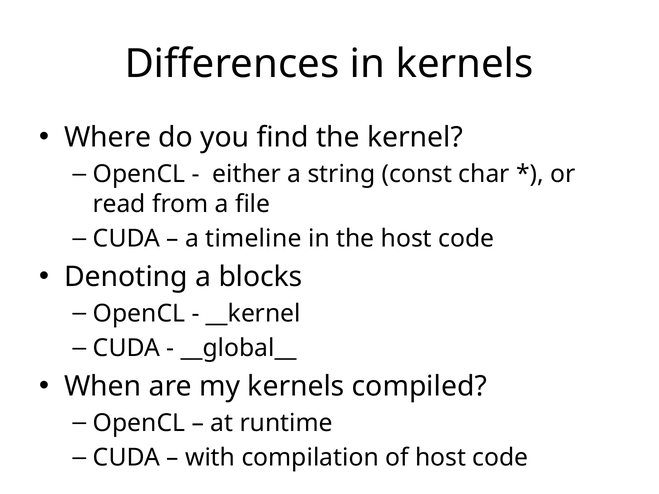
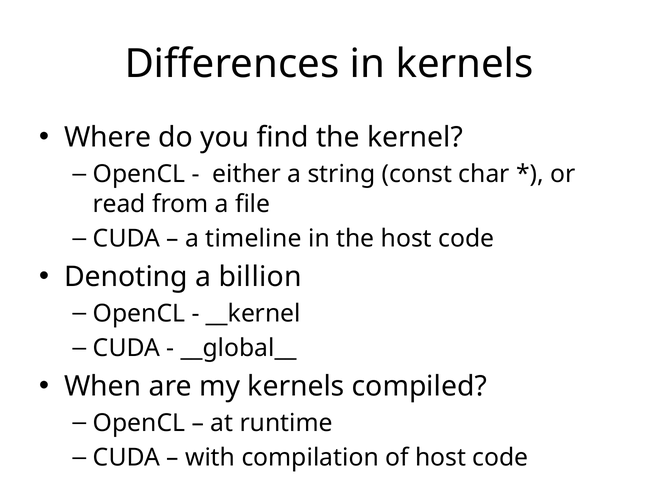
blocks: blocks -> billion (260, 277)
